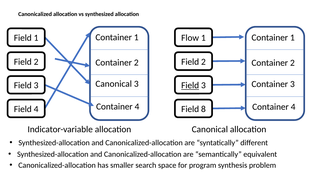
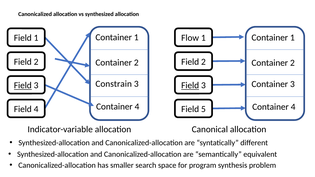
Canonical: Canonical -> Constrain (114, 84)
Field underline: none -> present (23, 86)
8: 8 -> 5 (203, 109)
